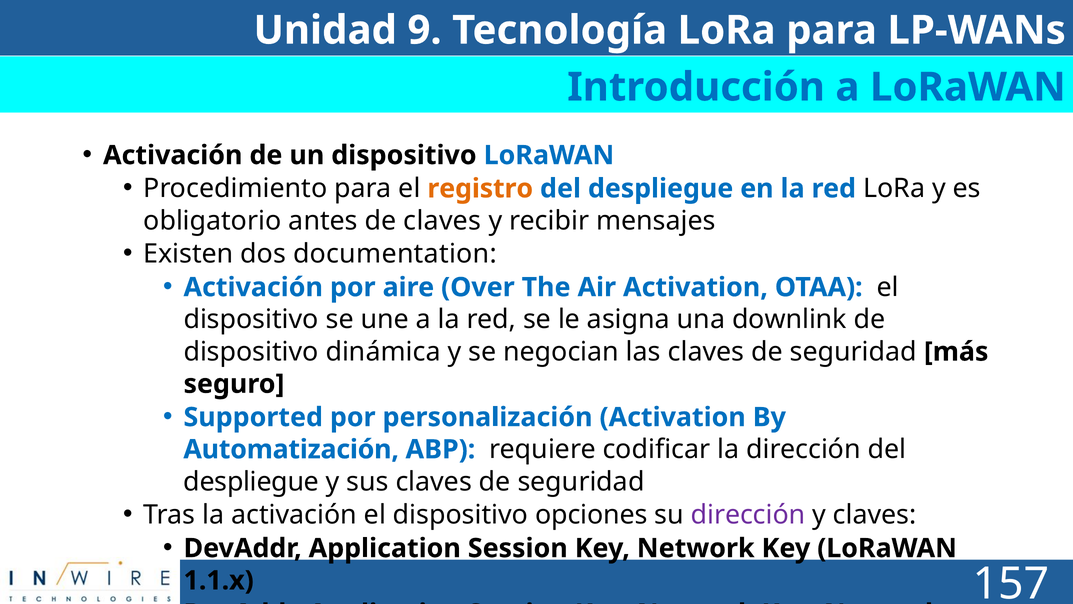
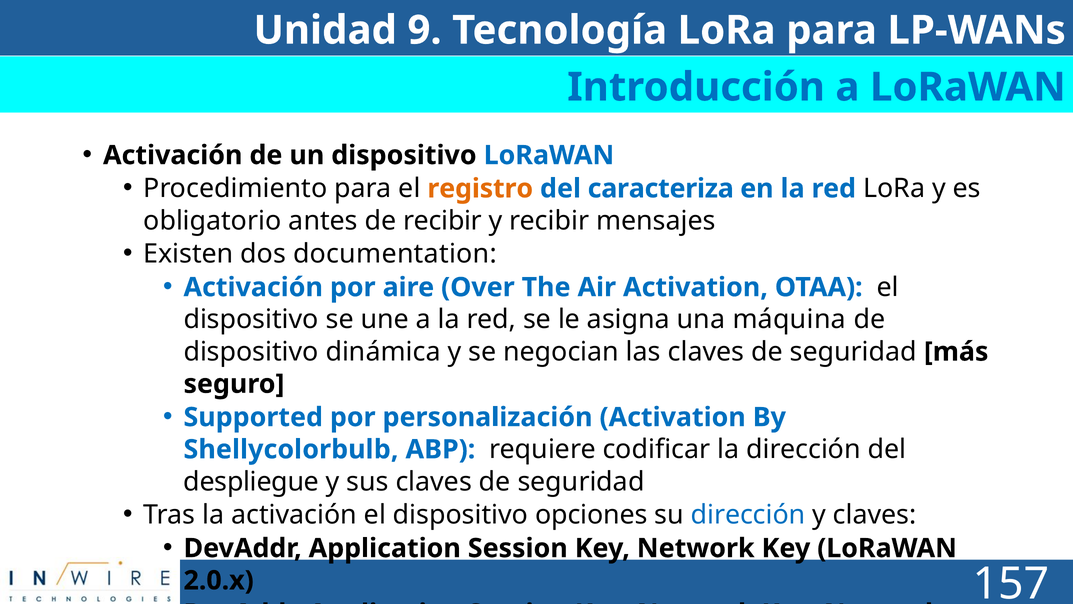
despliegue: despliegue -> caracteriza (661, 188)
de claves: claves -> recibir (443, 221)
downlink: downlink -> máquina (789, 319)
Automatización: Automatización -> Shellycolorbulb (291, 449)
dirección colour: purple -> blue (748, 515)
1.1.x: 1.1.x -> 2.0.x (219, 580)
